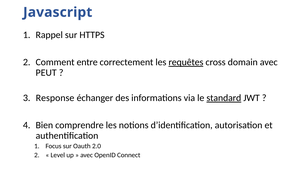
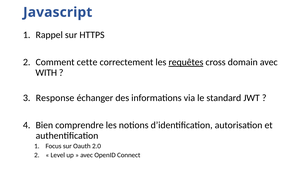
entre: entre -> cette (87, 62)
PEUT: PEUT -> WITH (46, 73)
standard underline: present -> none (224, 98)
